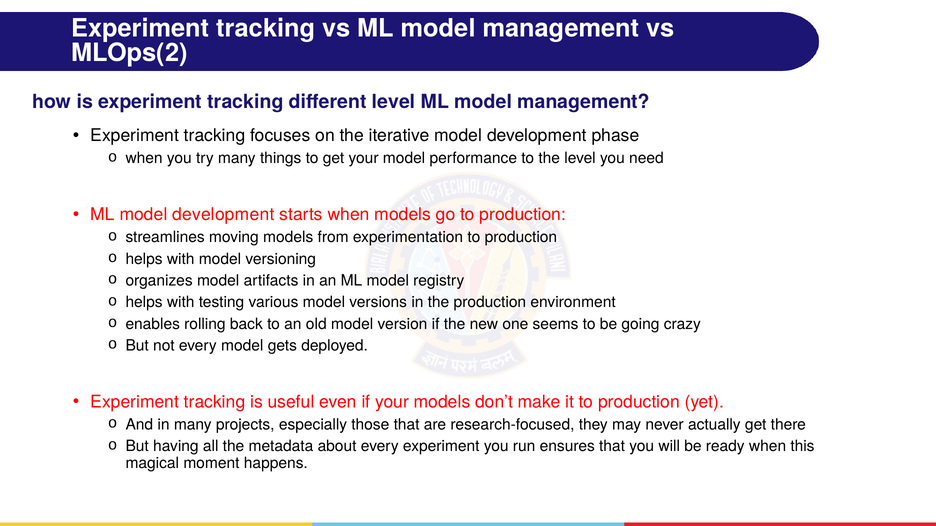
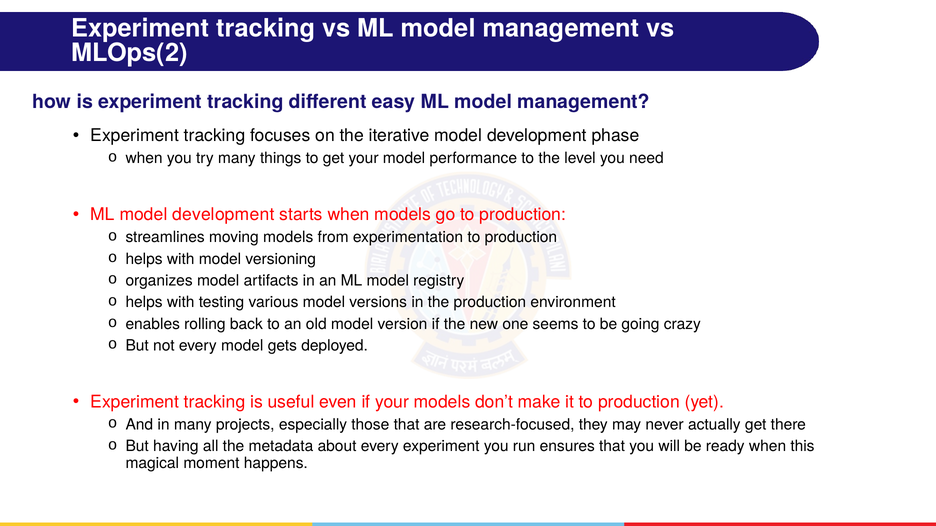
different level: level -> easy (394, 102)
